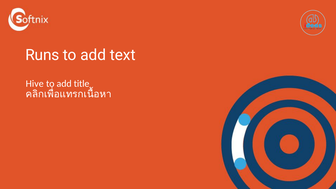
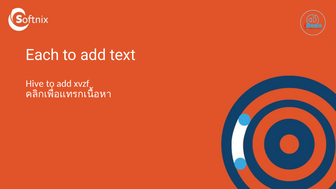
Runs: Runs -> Each (42, 55)
title: title -> xvzf (82, 84)
